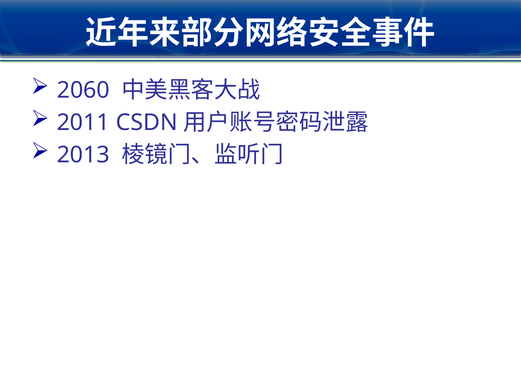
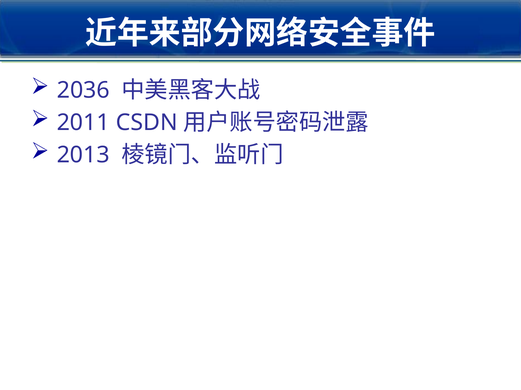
2060: 2060 -> 2036 (83, 90)
